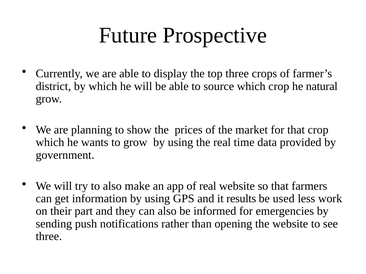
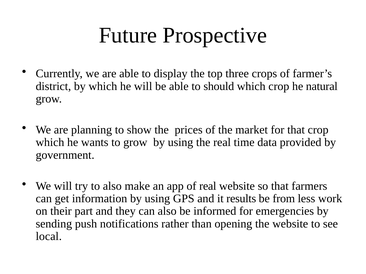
source: source -> should (219, 86)
used: used -> from (284, 199)
three: three -> local (49, 237)
